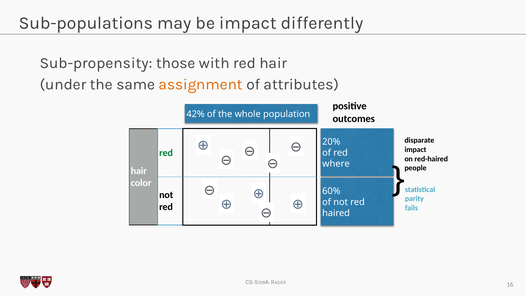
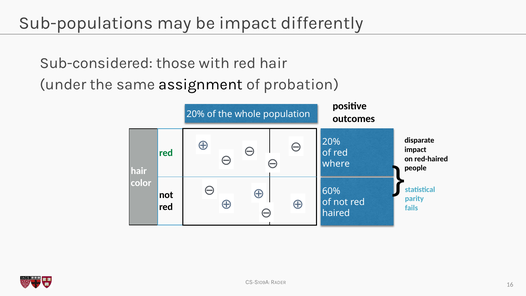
Sub-propensity: Sub-propensity -> Sub-considered (96, 63)
assignment colour: orange -> black (201, 85)
attributes: attributes -> probation (301, 85)
42%: 42% -> 20% (196, 114)
